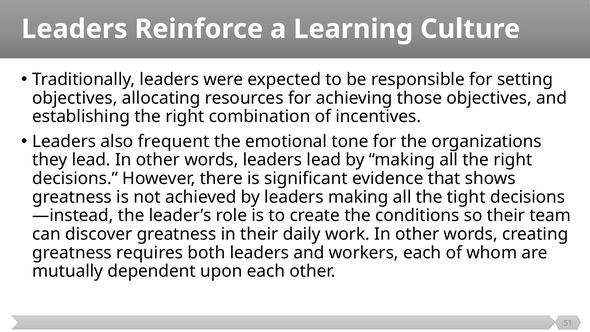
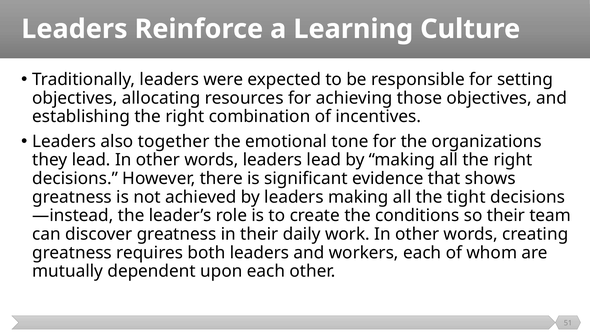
frequent: frequent -> together (174, 141)
